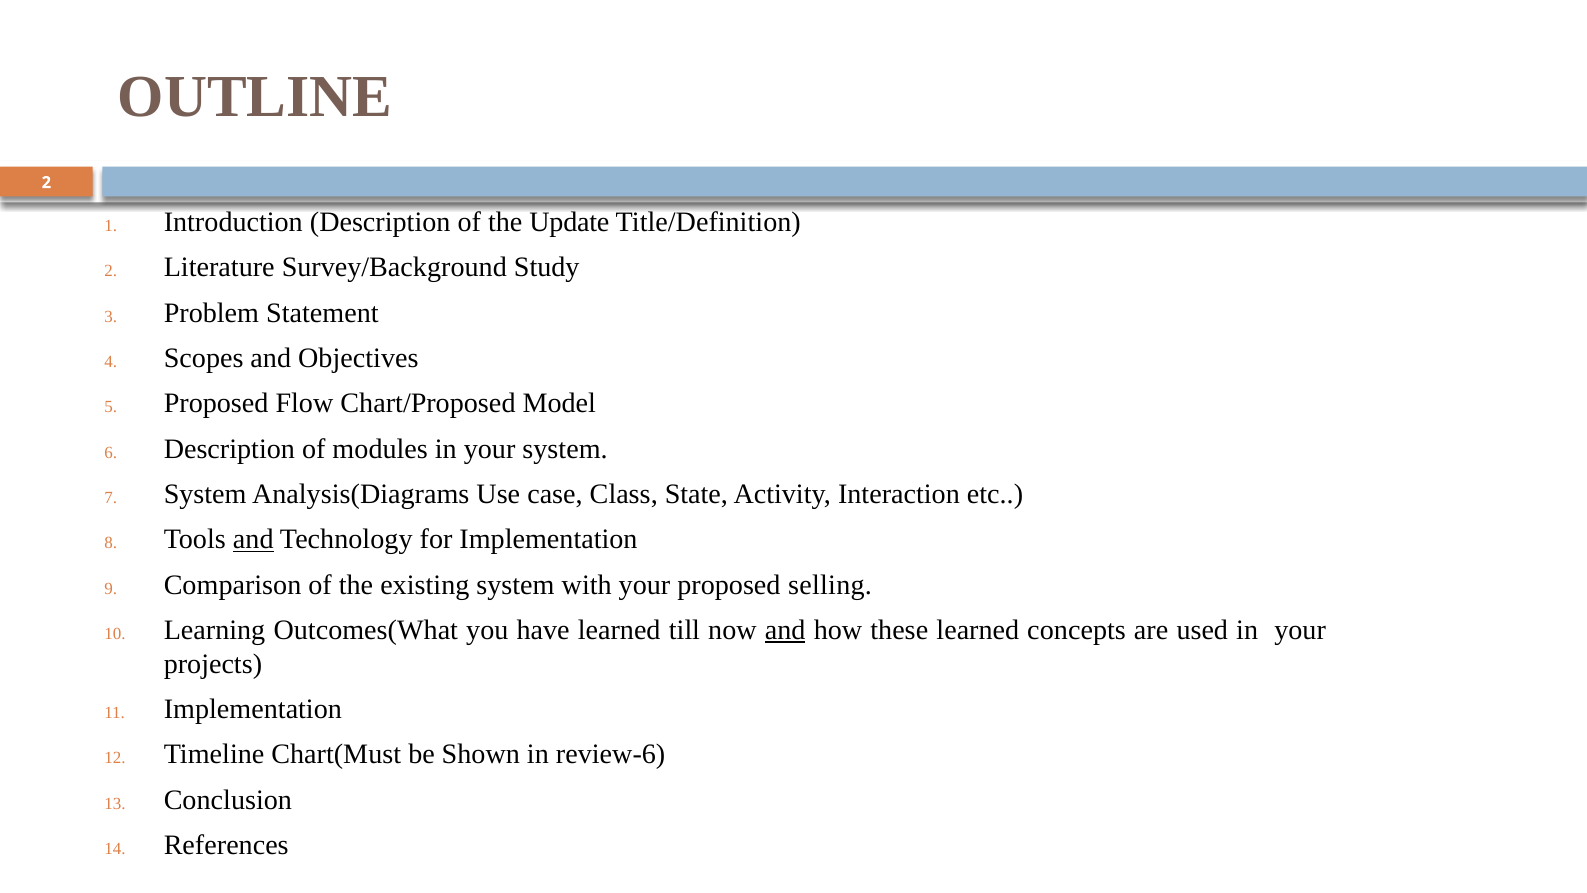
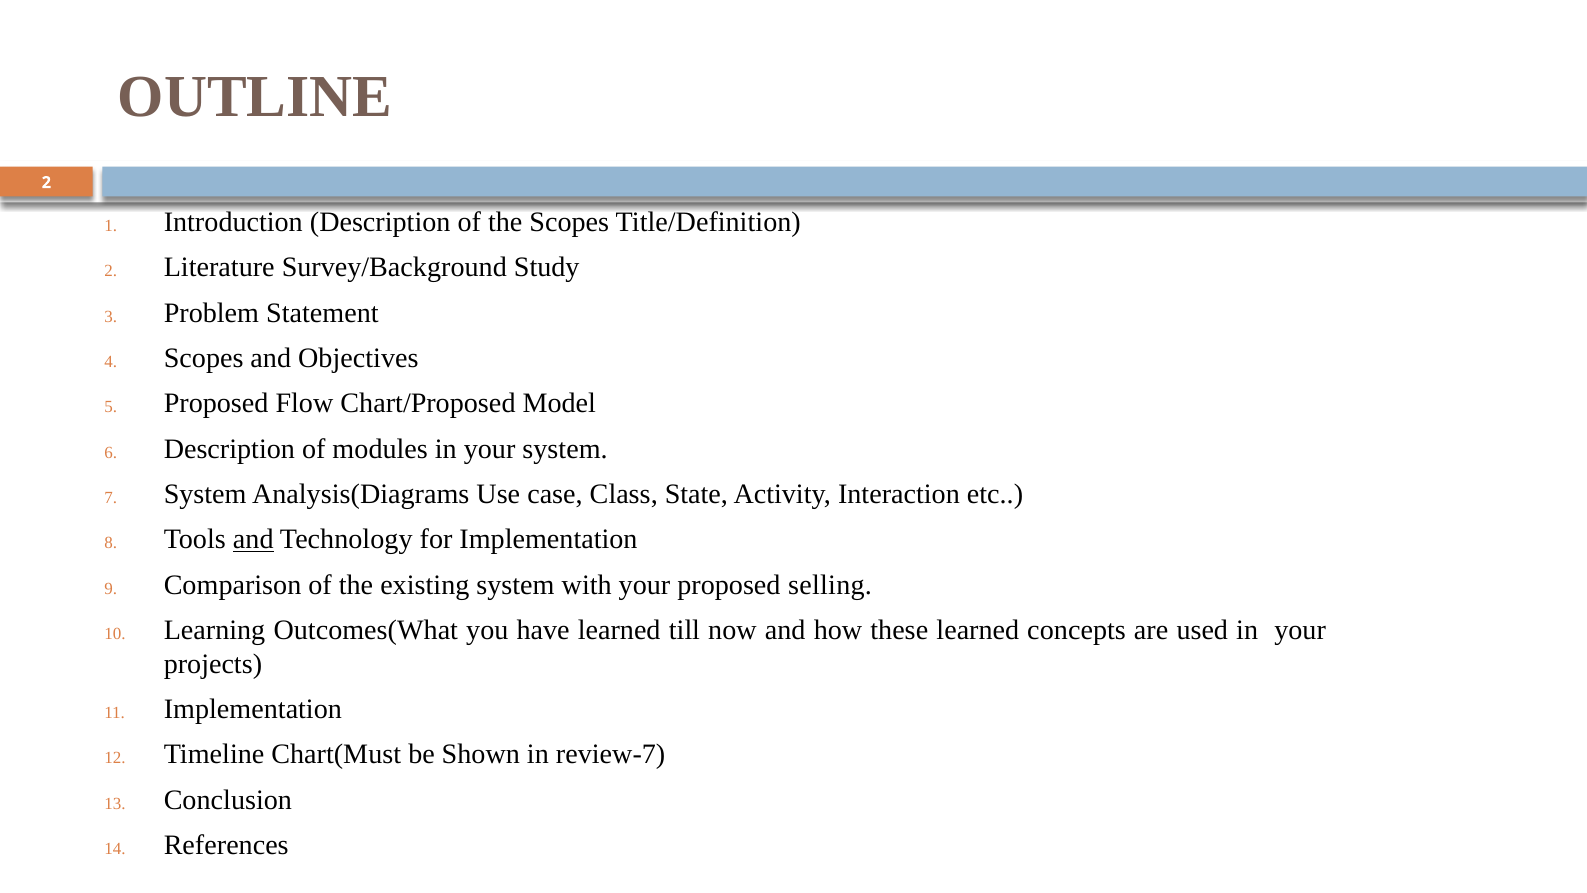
the Update: Update -> Scopes (569, 222)
and underline: present -> none (785, 630)
review-6: review-6 -> review-7 (611, 754)
